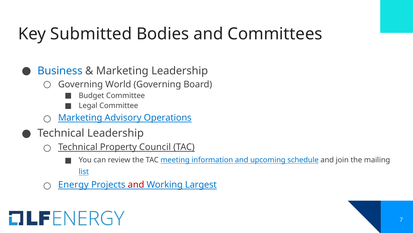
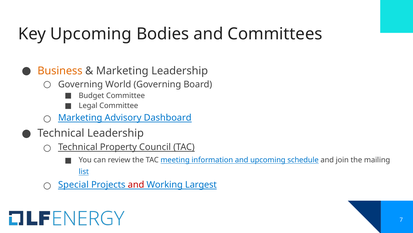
Key Submitted: Submitted -> Upcoming (91, 34)
Business colour: blue -> orange (60, 71)
Operations: Operations -> Dashboard (168, 117)
Energy: Energy -> Special (73, 184)
